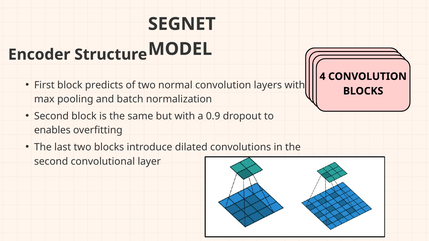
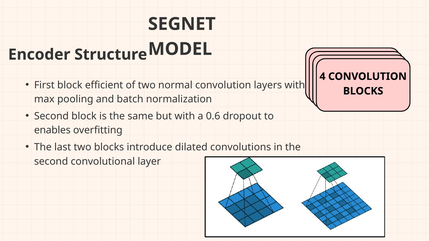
predicts: predicts -> efficient (104, 85)
0.9: 0.9 -> 0.6 (213, 116)
